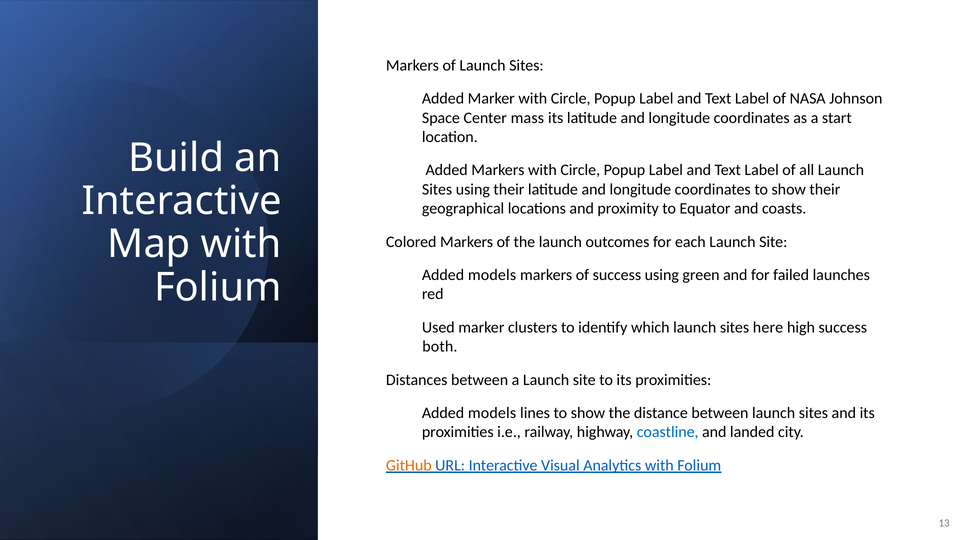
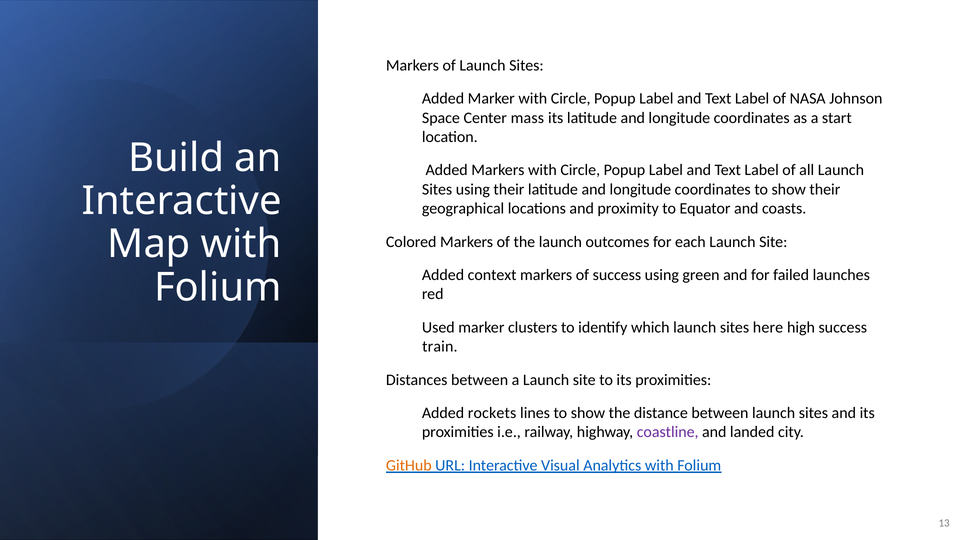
models: models -> context (492, 275)
both: both -> train (440, 347)
models: models -> rockets (492, 413)
coastline colour: blue -> purple (668, 432)
